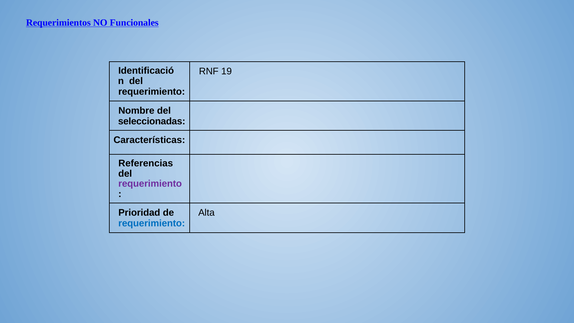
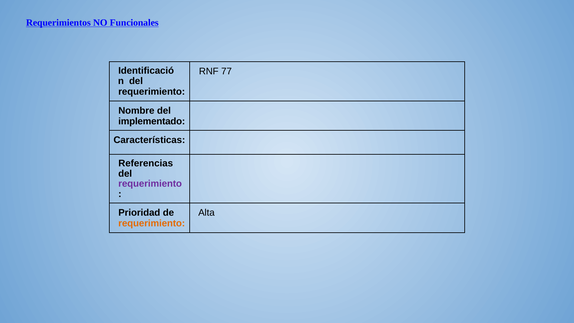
19: 19 -> 77 (227, 71)
seleccionadas: seleccionadas -> implementado (152, 121)
requerimiento colour: blue -> orange (152, 223)
